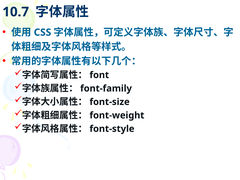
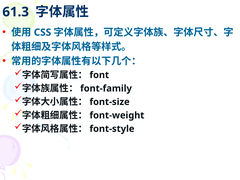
10.7: 10.7 -> 61.3 (16, 12)
